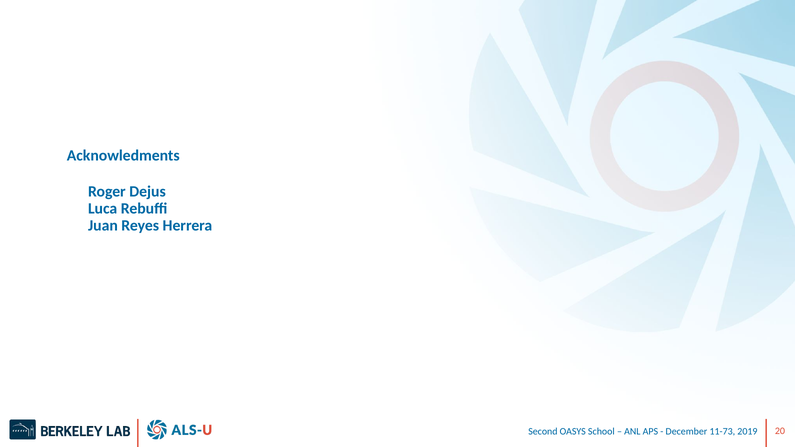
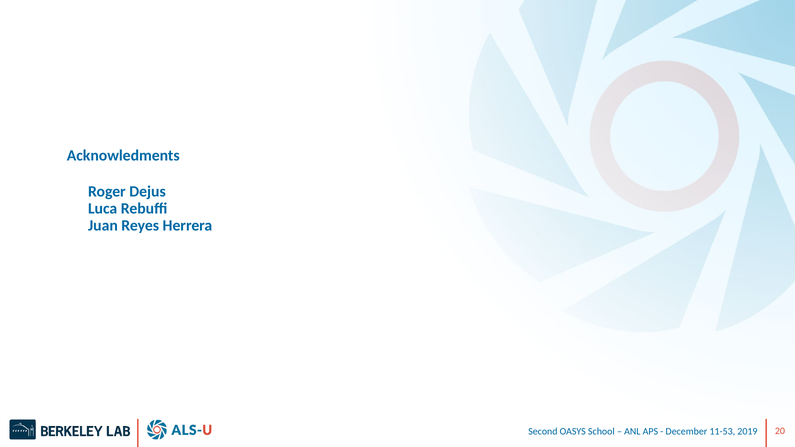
11-73: 11-73 -> 11-53 (722, 432)
